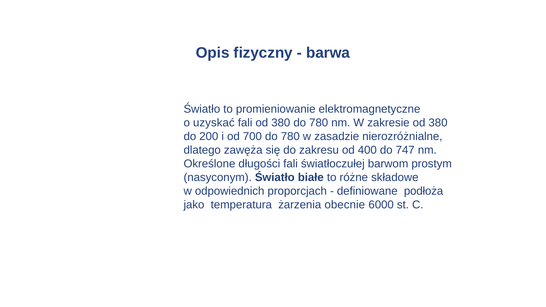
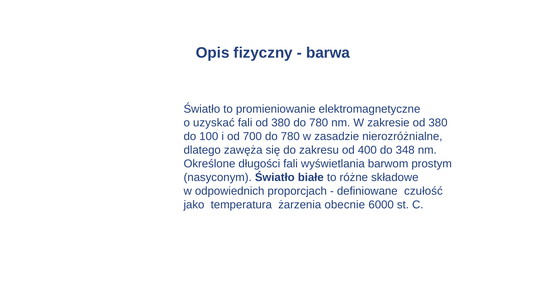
200: 200 -> 100 (209, 136)
747: 747 -> 348 (405, 150)
światłoczułej: światłoczułej -> wyświetlania (333, 164)
podłoża: podłoża -> czułość (423, 191)
